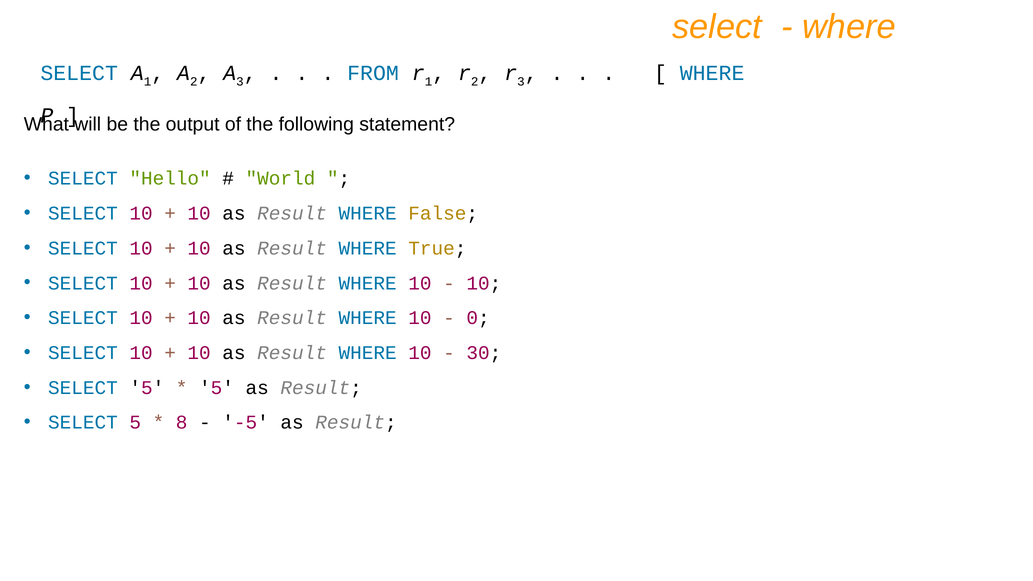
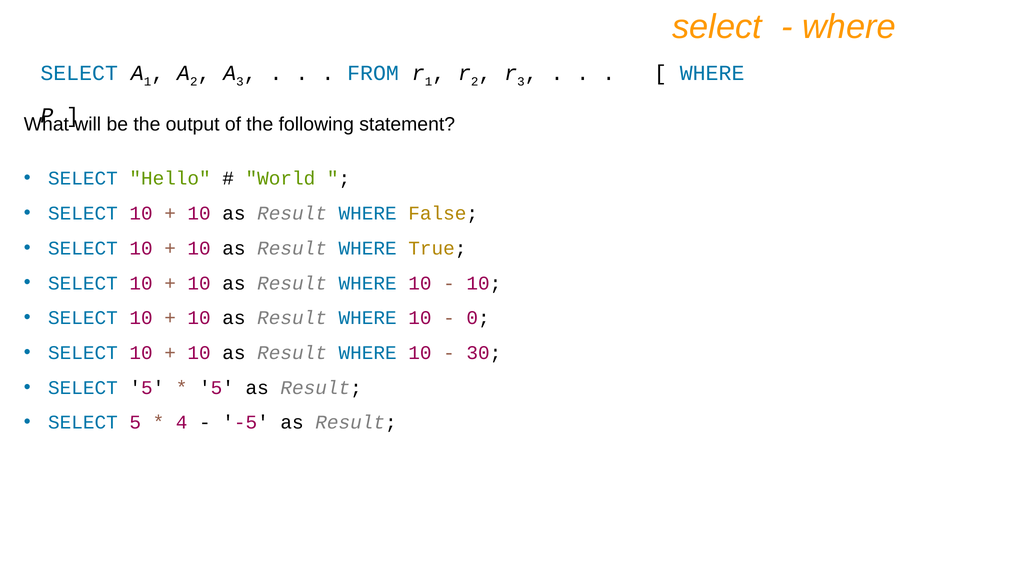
8: 8 -> 4 (182, 423)
